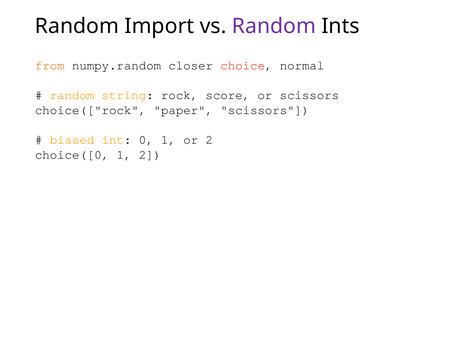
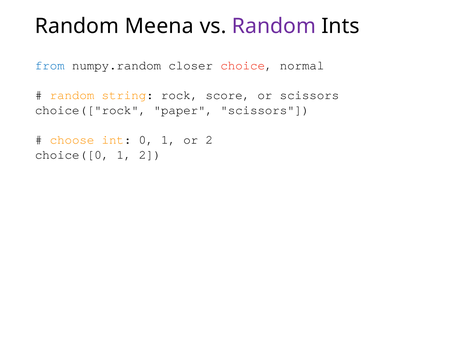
Import: Import -> Meena (159, 26)
from colour: orange -> blue (50, 65)
biased: biased -> choose (72, 140)
